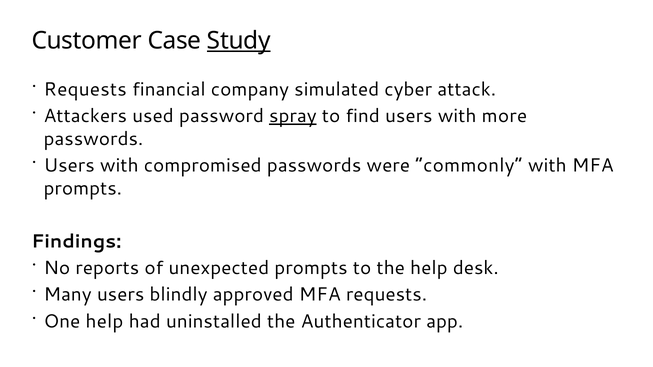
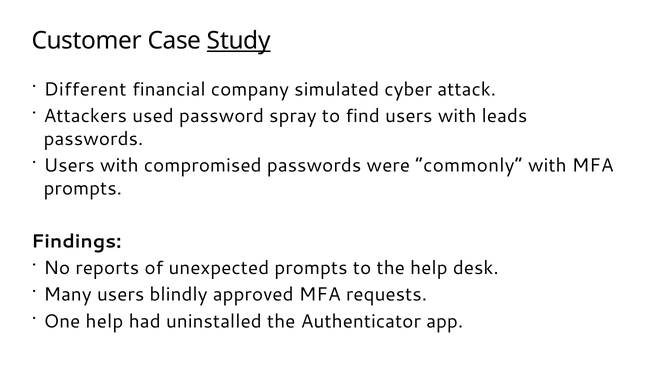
Requests: Requests -> Different (85, 90)
spray underline: present -> none (293, 116)
more: more -> leads (505, 116)
